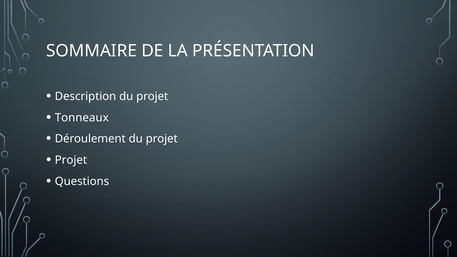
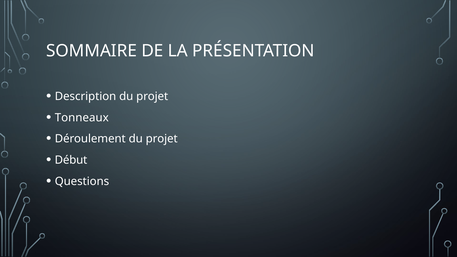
Projet: Projet -> Début (71, 160)
